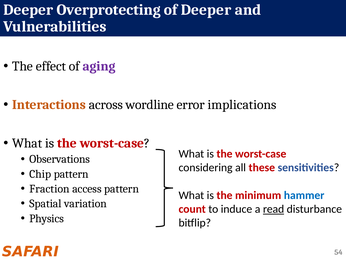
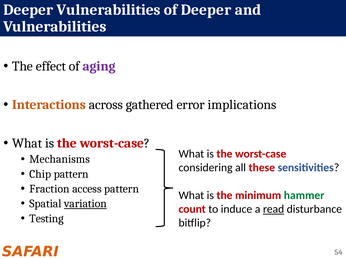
Deeper Overprotecting: Overprotecting -> Vulnerabilities (109, 10)
wordline: wordline -> gathered (150, 105)
Observations: Observations -> Mechanisms (60, 159)
hammer colour: blue -> green (304, 196)
variation underline: none -> present (85, 204)
Physics: Physics -> Testing (47, 219)
